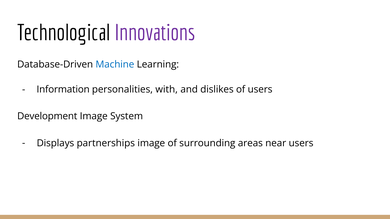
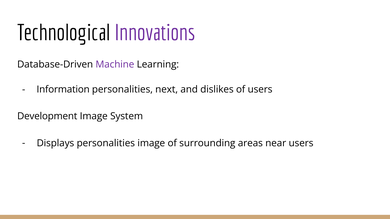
Machine colour: blue -> purple (115, 64)
with: with -> next (167, 90)
Displays partnerships: partnerships -> personalities (106, 143)
